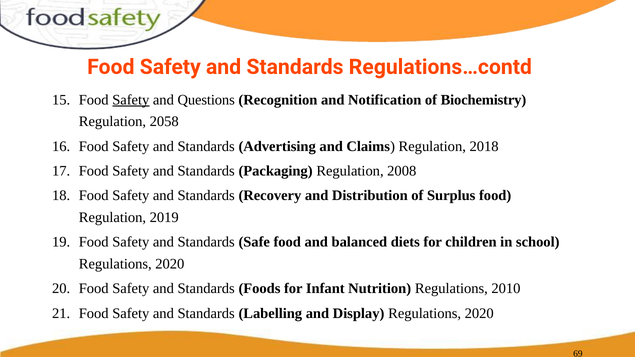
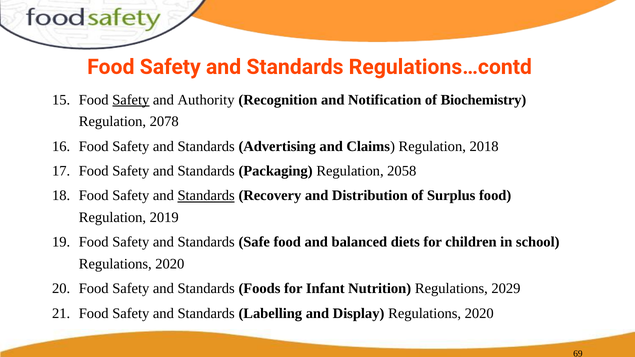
Questions: Questions -> Authority (206, 100)
2058: 2058 -> 2078 (164, 122)
2008: 2008 -> 2058 (402, 171)
Standards underline: none -> present (206, 196)
2010: 2010 -> 2029 (506, 289)
